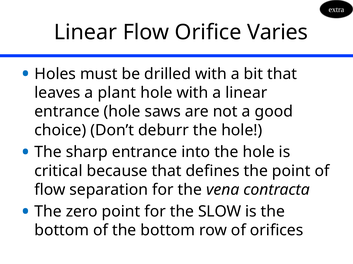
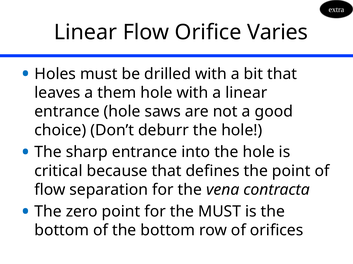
plant: plant -> them (117, 93)
the SLOW: SLOW -> MUST (220, 212)
